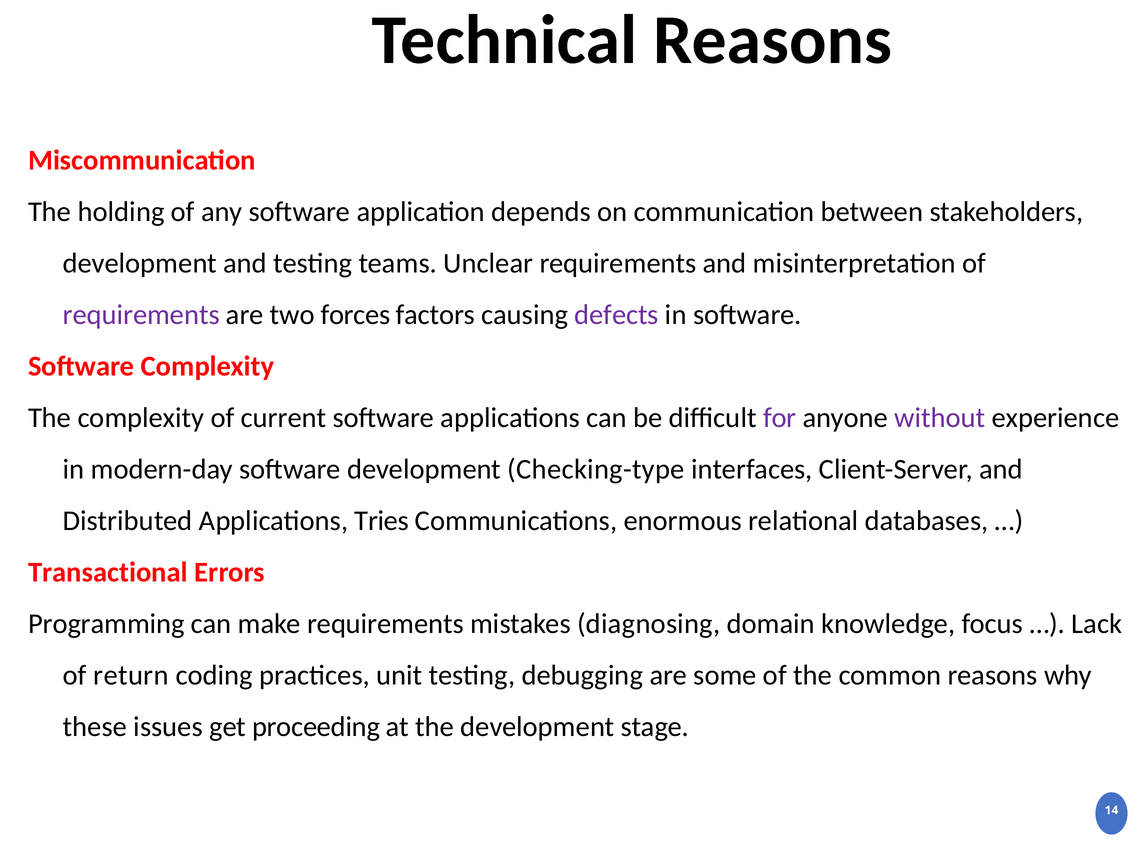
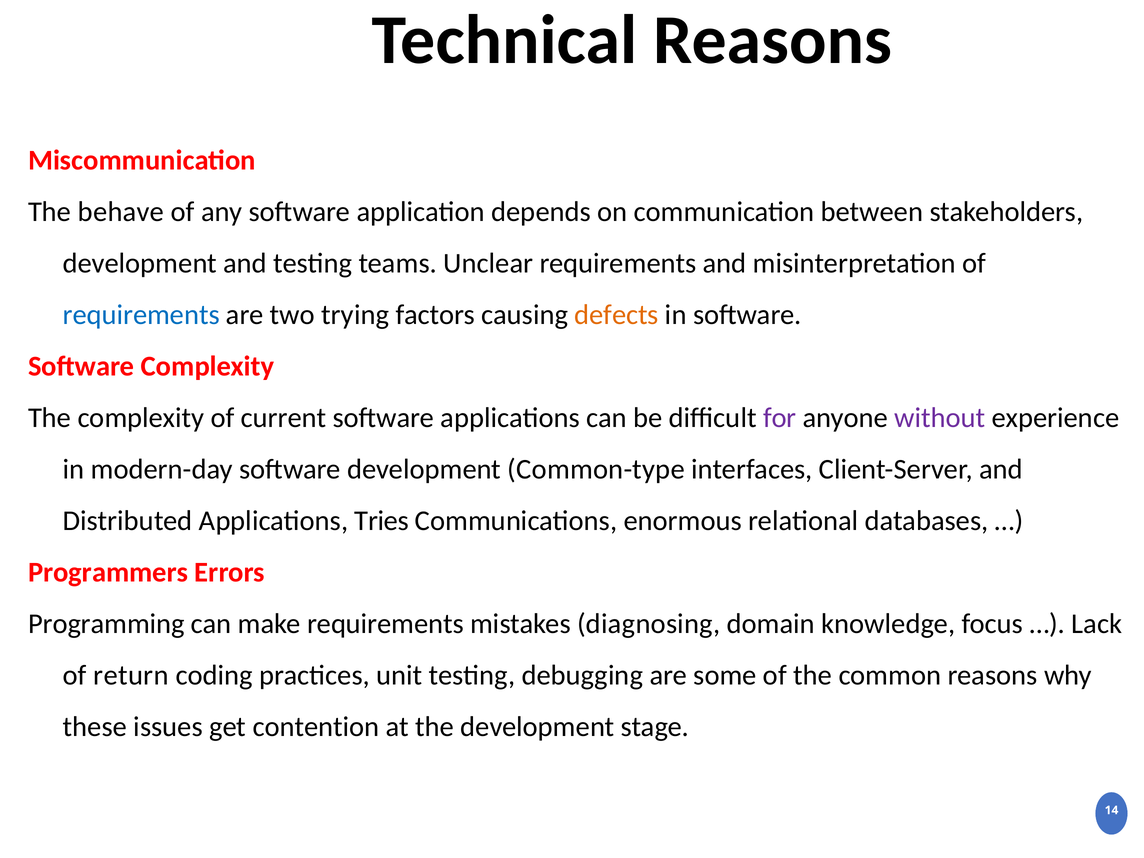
holding: holding -> behave (121, 212)
requirements colour: purple -> blue (141, 315)
forces: forces -> trying (355, 315)
defects colour: purple -> orange (617, 315)
Checking-type: Checking-type -> Common-type (596, 469)
Transactional: Transactional -> Programmers (108, 572)
proceeding: proceeding -> contention (316, 727)
